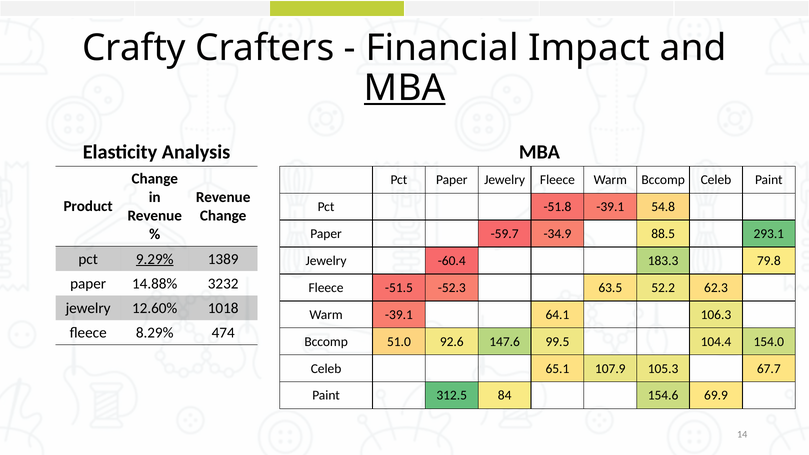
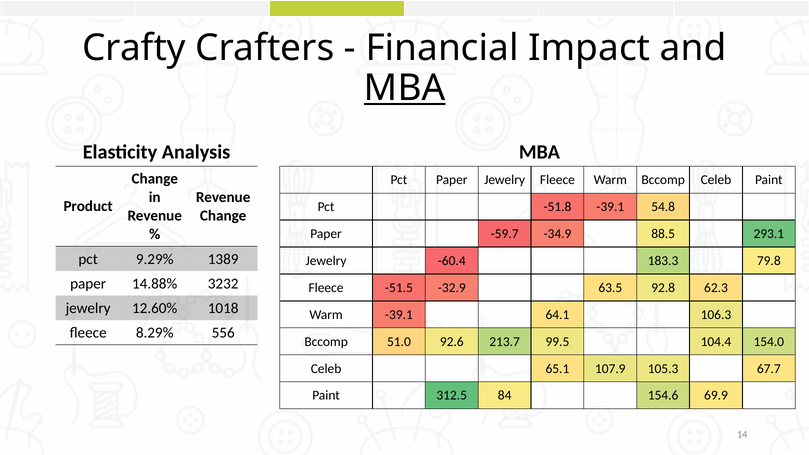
9.29% underline: present -> none (155, 259)
-52.3: -52.3 -> -32.9 (452, 288)
52.2: 52.2 -> 92.8 (663, 288)
474: 474 -> 556 (223, 333)
147.6: 147.6 -> 213.7 (505, 342)
